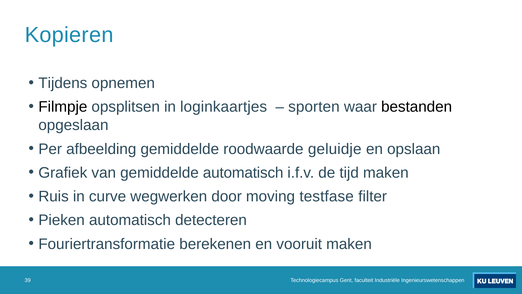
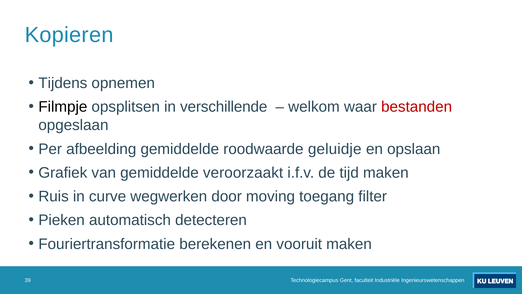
loginkaartjes: loginkaartjes -> verschillende (224, 107)
sporten: sporten -> welkom (314, 107)
bestanden colour: black -> red (417, 107)
gemiddelde automatisch: automatisch -> veroorzaakt (243, 173)
testfase: testfase -> toegang (327, 196)
